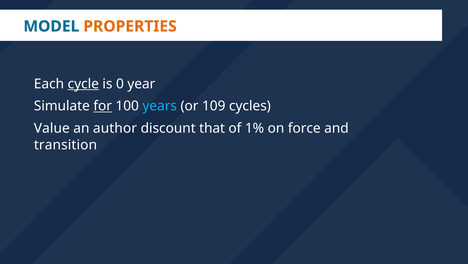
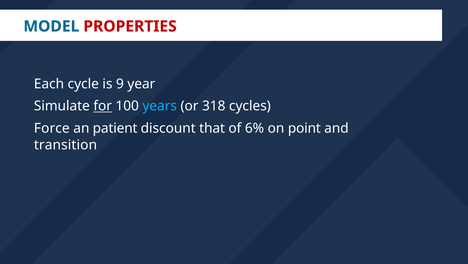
PROPERTIES colour: orange -> red (130, 26)
cycle underline: present -> none (83, 84)
0: 0 -> 9 (120, 84)
109: 109 -> 318 (214, 106)
Value: Value -> Force (52, 128)
author: author -> patient (115, 128)
1%: 1% -> 6% (254, 128)
force: force -> point (304, 128)
